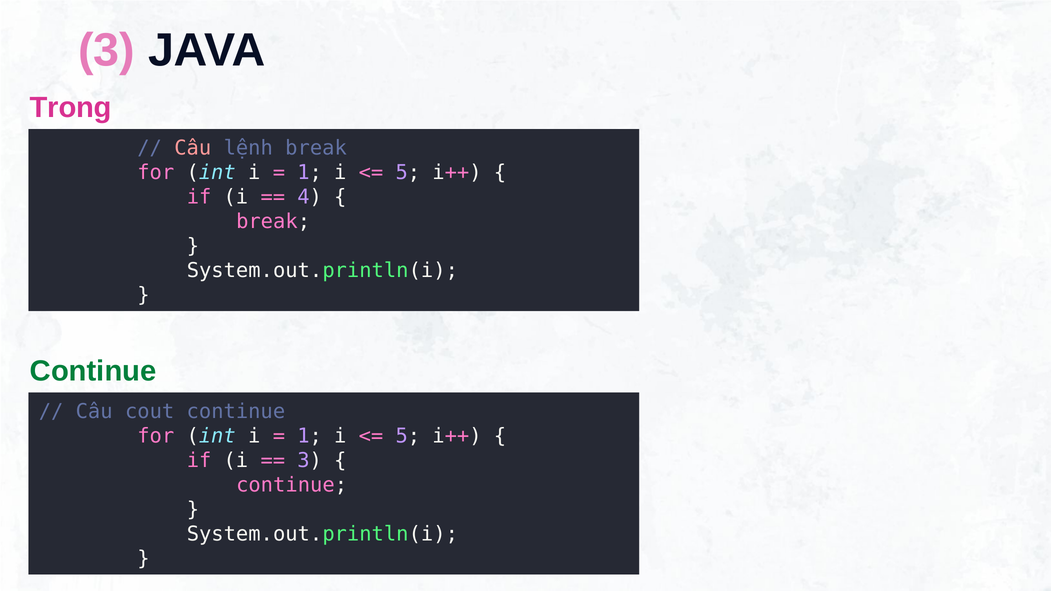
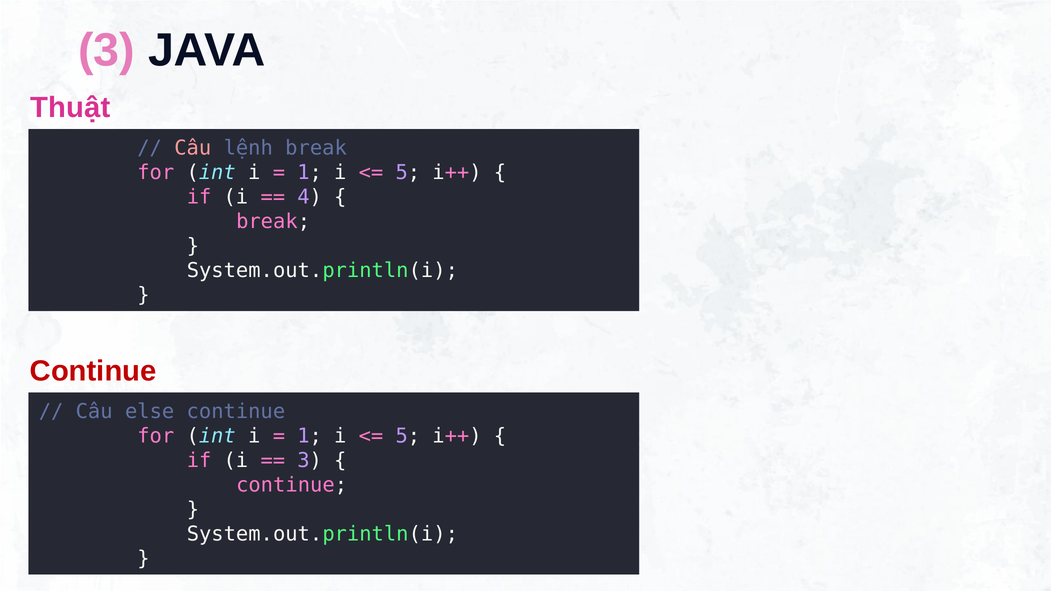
Trong: Trong -> Thuật (70, 108)
Continue colour: green -> red (93, 371)
cout: cout -> else (150, 411)
